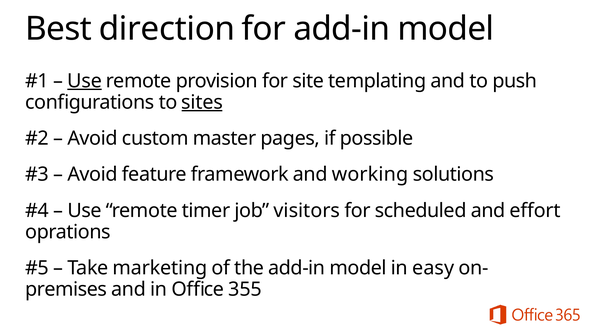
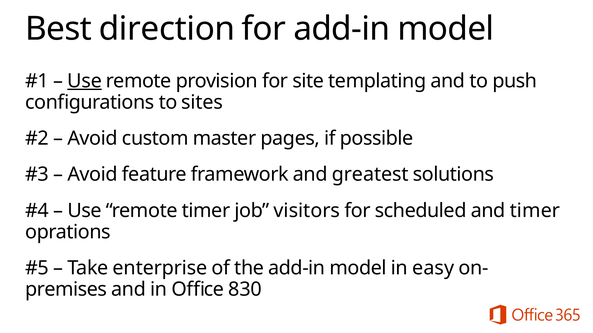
sites underline: present -> none (202, 102)
working: working -> greatest (370, 175)
and effort: effort -> timer (535, 211)
marketing: marketing -> enterprise (160, 269)
355: 355 -> 830 (245, 290)
